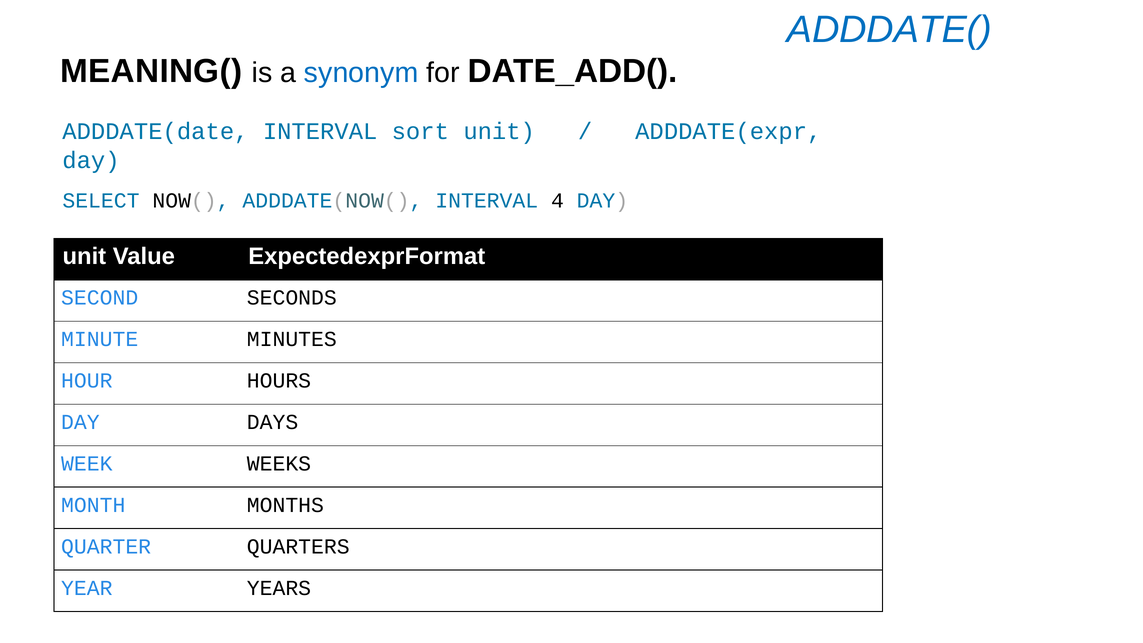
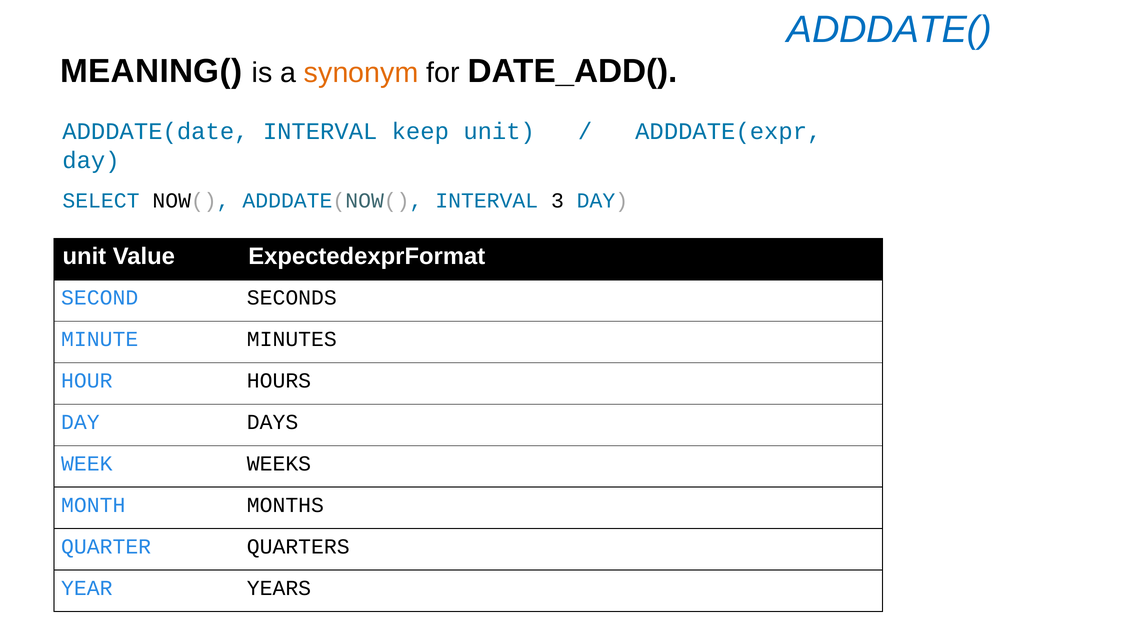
synonym colour: blue -> orange (361, 73)
sort: sort -> keep (420, 132)
4: 4 -> 3 (557, 200)
